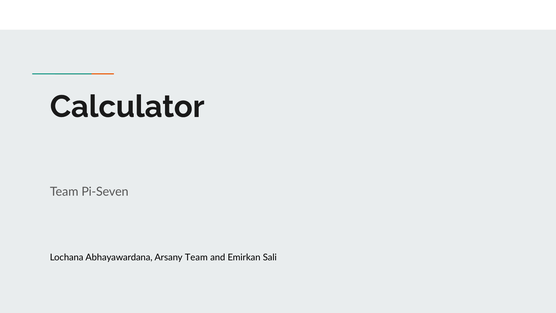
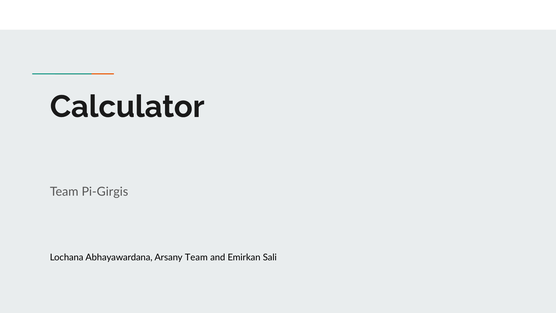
Pi-Seven: Pi-Seven -> Pi-Girgis (105, 191)
